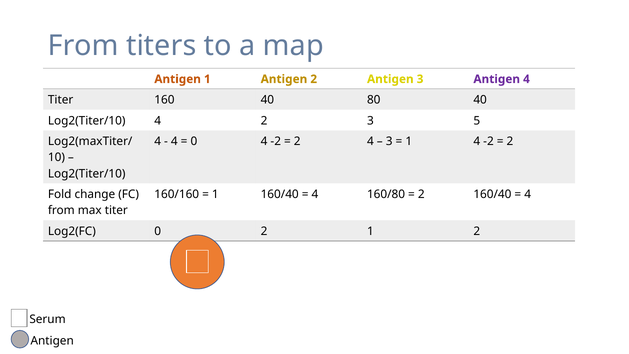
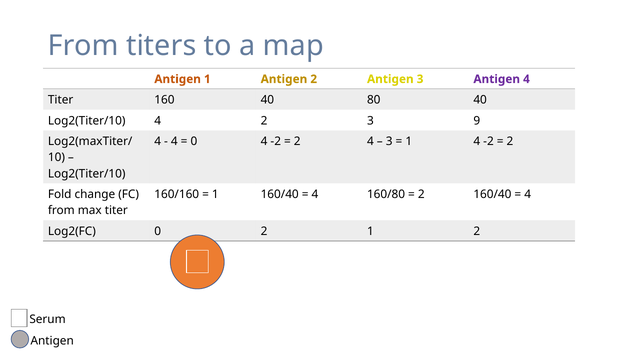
5: 5 -> 9 (477, 121)
